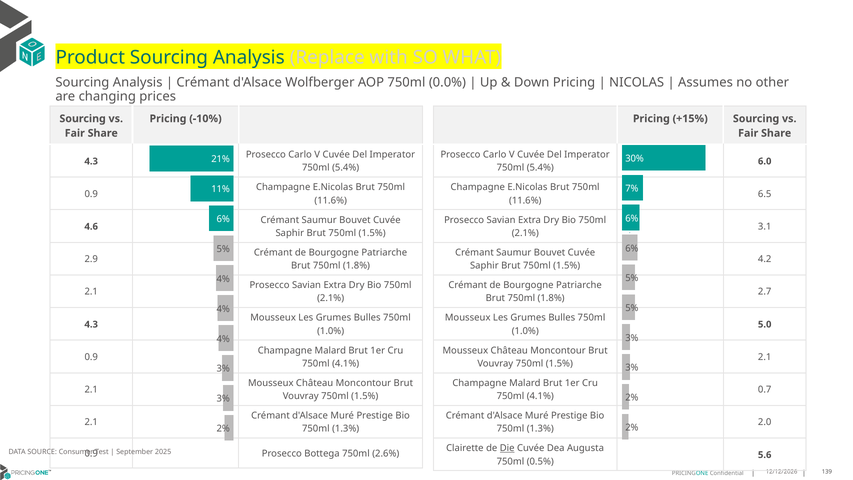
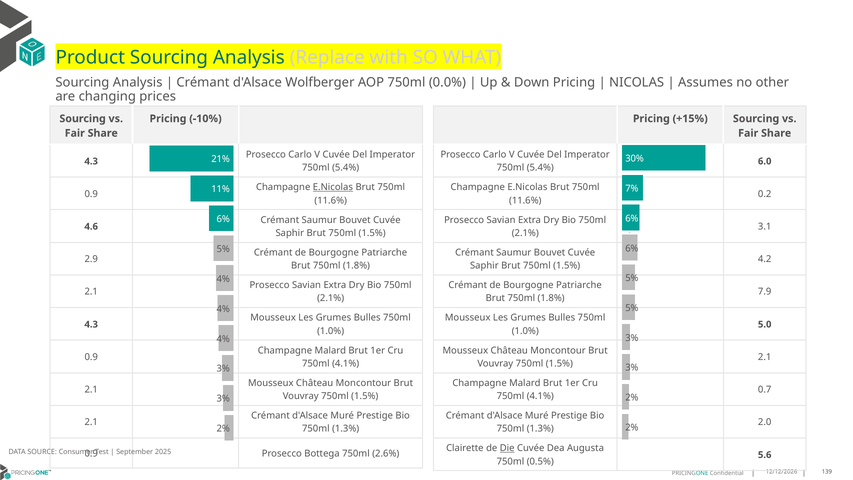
E.Nicolas underline: none -> present (333, 187)
6.5: 6.5 -> 0.2 (765, 194)
2.7: 2.7 -> 7.9 (765, 292)
